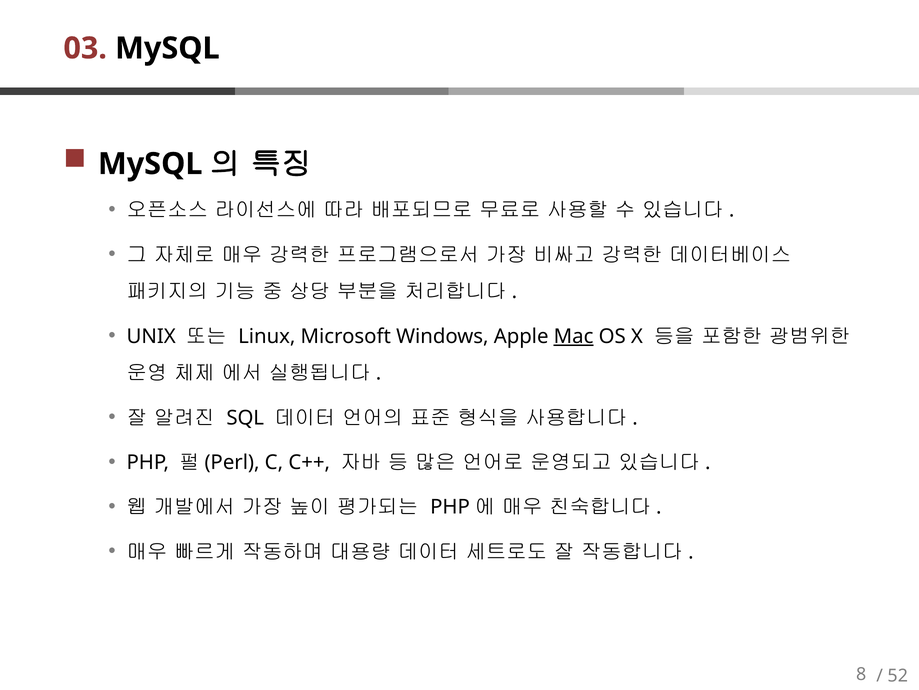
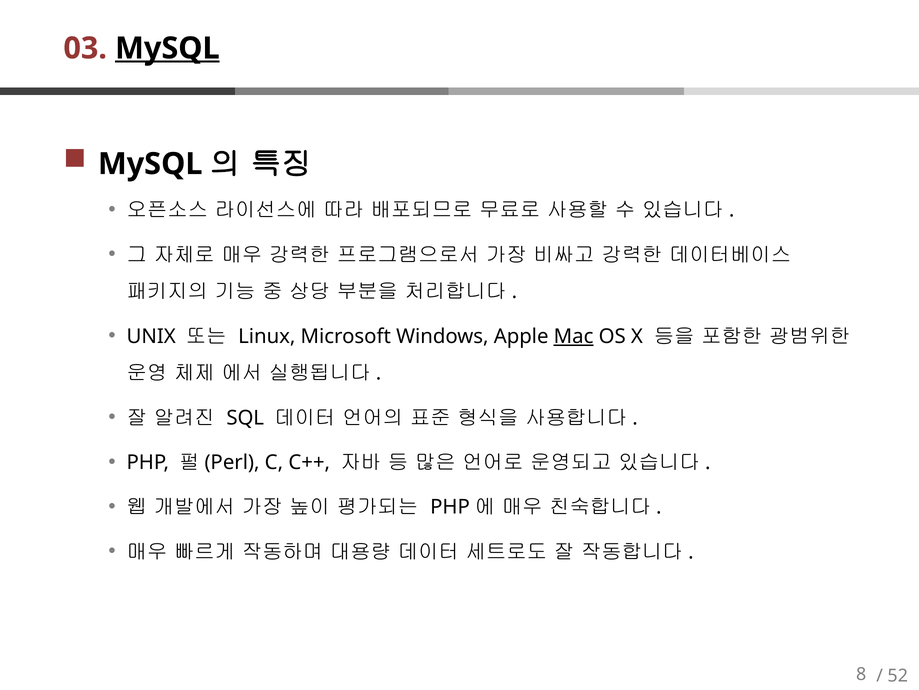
MySQL underline: none -> present (167, 48)
